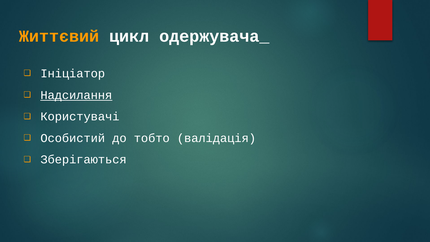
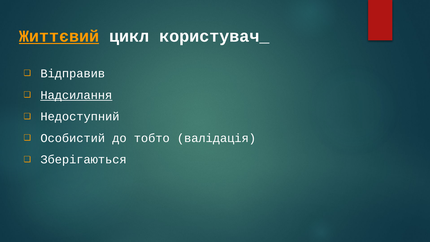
Життєвий underline: none -> present (59, 36)
одержувача_: одержувача_ -> користувач_ (214, 36)
Ініціатор: Ініціатор -> Відправив (73, 74)
Користувачі: Користувачі -> Недоступний (80, 117)
